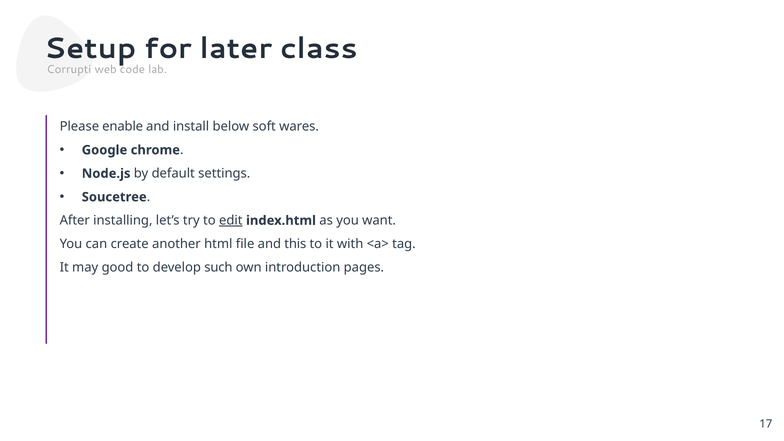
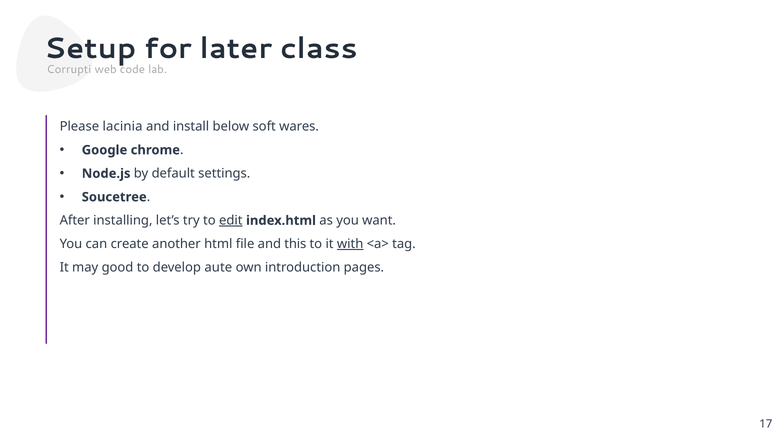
enable: enable -> lacinia (123, 127)
with underline: none -> present (350, 244)
such: such -> aute (218, 268)
